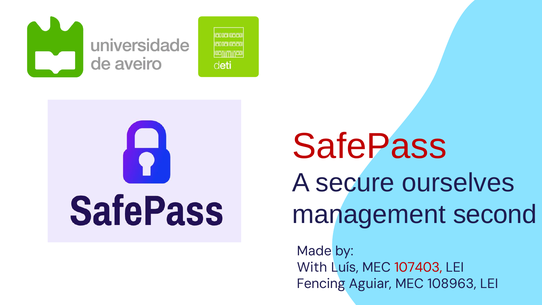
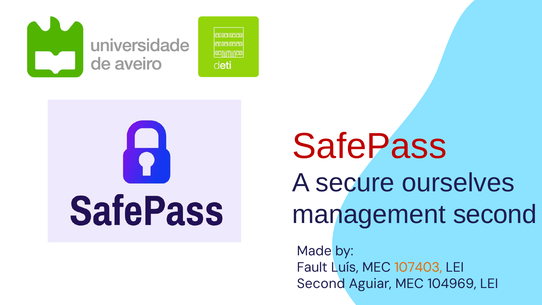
With: With -> Fault (312, 267)
107403 colour: red -> orange (418, 267)
Fencing: Fencing -> Second (321, 284)
108963: 108963 -> 104969 (452, 284)
